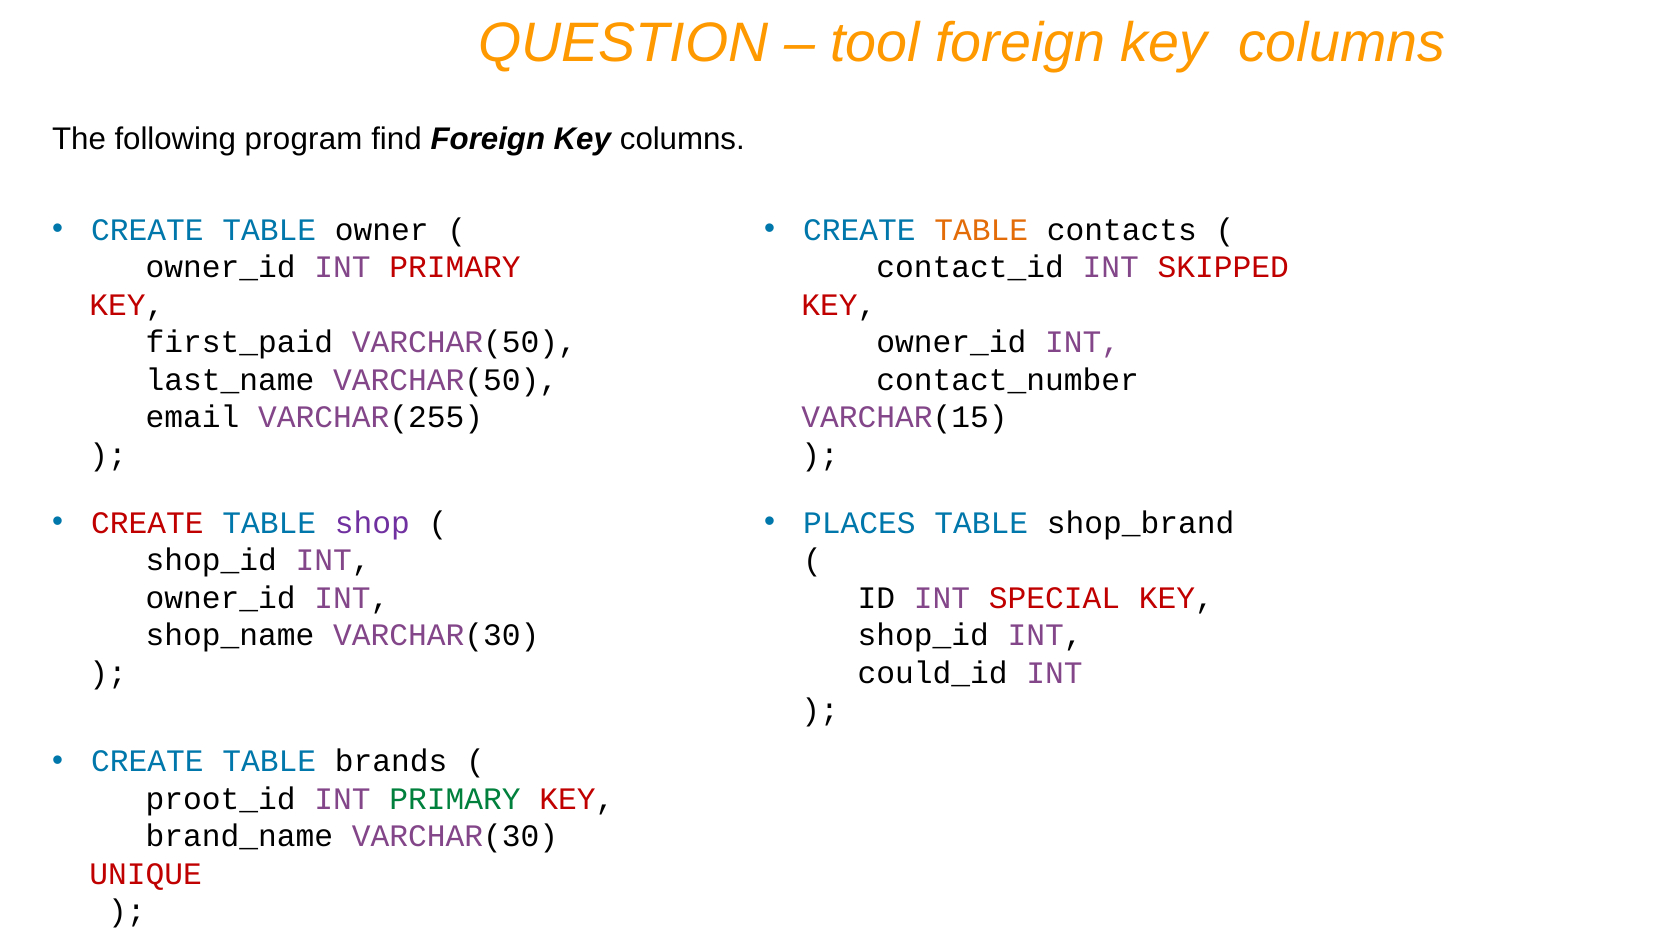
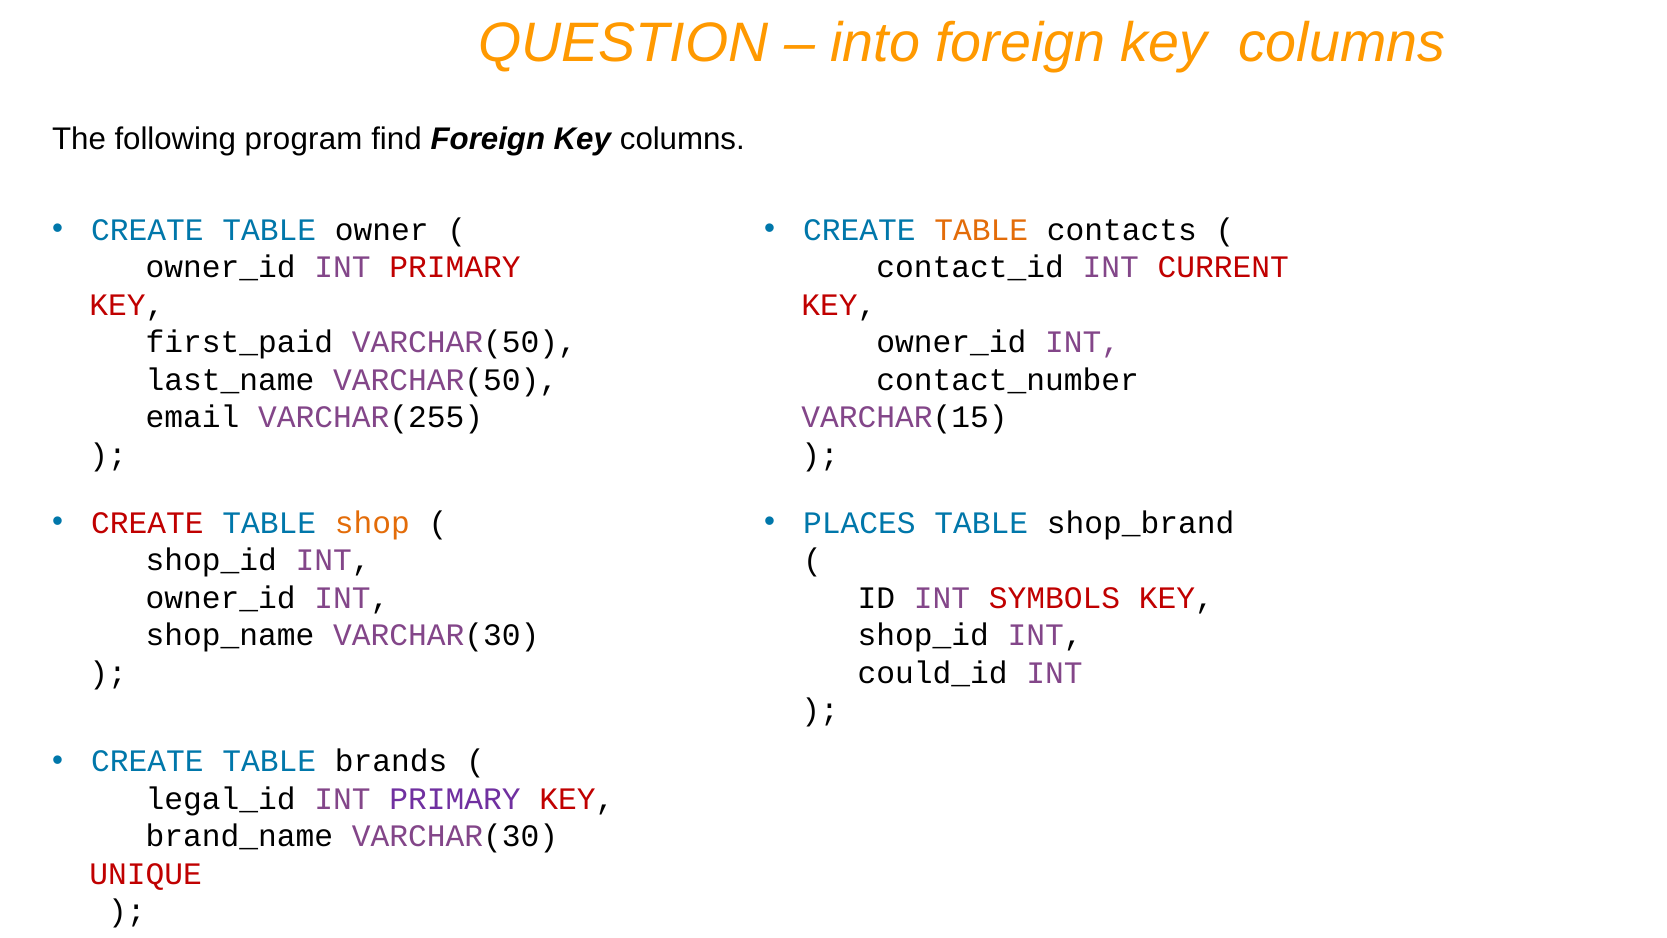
tool: tool -> into (875, 43)
SKIPPED: SKIPPED -> CURRENT (1223, 267)
shop colour: purple -> orange (372, 523)
SPECIAL: SPECIAL -> SYMBOLS (1055, 598)
proot_id: proot_id -> legal_id (221, 799)
PRIMARY colour: green -> purple (455, 799)
